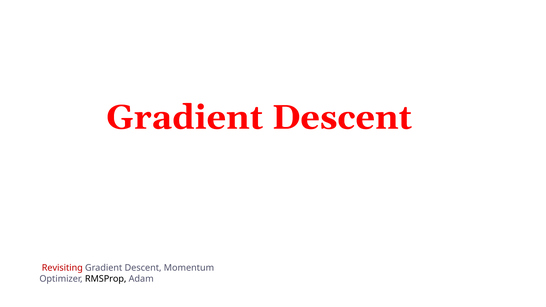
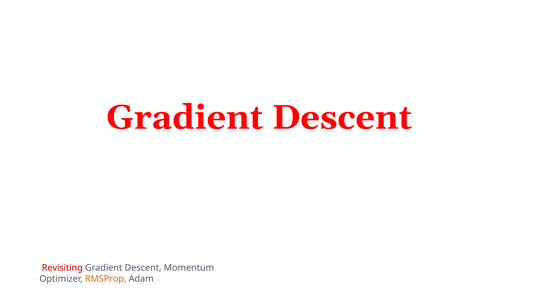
RMSProp colour: black -> orange (106, 279)
